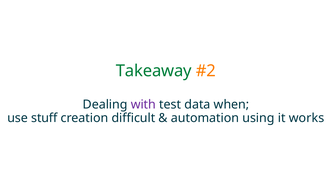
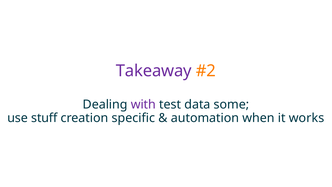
Takeaway colour: green -> purple (154, 71)
when: when -> some (232, 104)
difficult: difficult -> specific (133, 118)
using: using -> when (258, 118)
